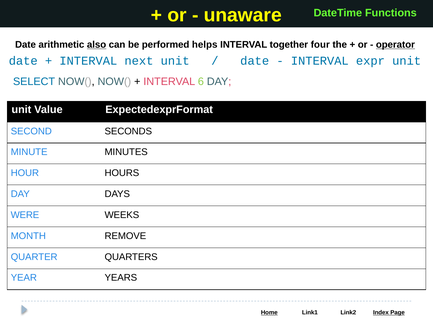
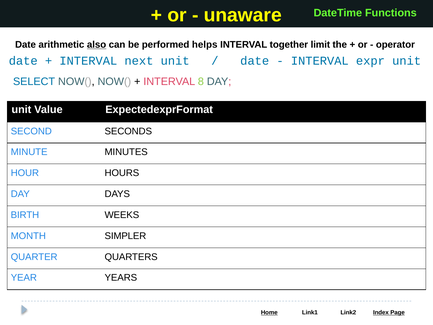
four: four -> limit (320, 45)
operator underline: present -> none (395, 45)
6: 6 -> 8 (201, 82)
WERE: WERE -> BIRTH (25, 215)
REMOVE: REMOVE -> SIMPLER (125, 236)
